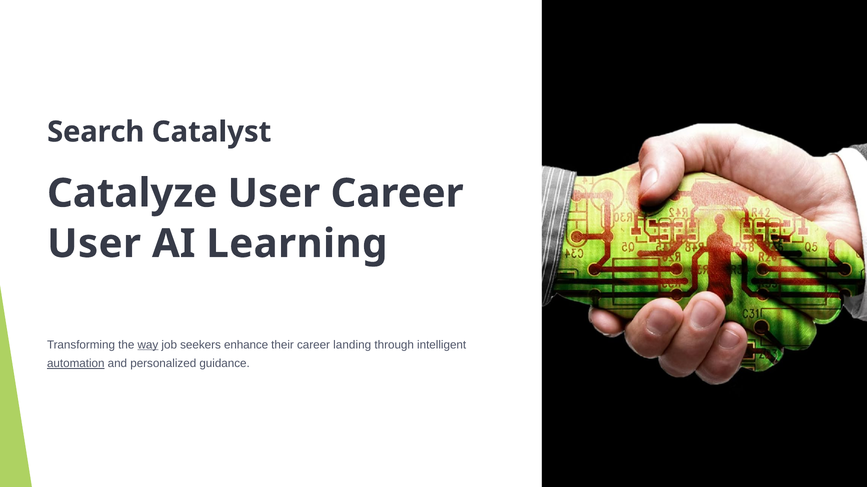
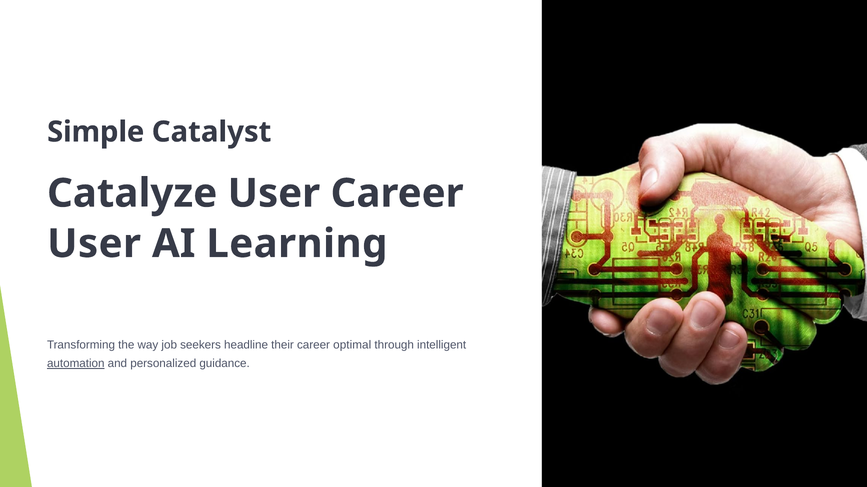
Search: Search -> Simple (96, 132)
way underline: present -> none (148, 345)
enhance: enhance -> headline (246, 345)
landing: landing -> optimal (352, 345)
